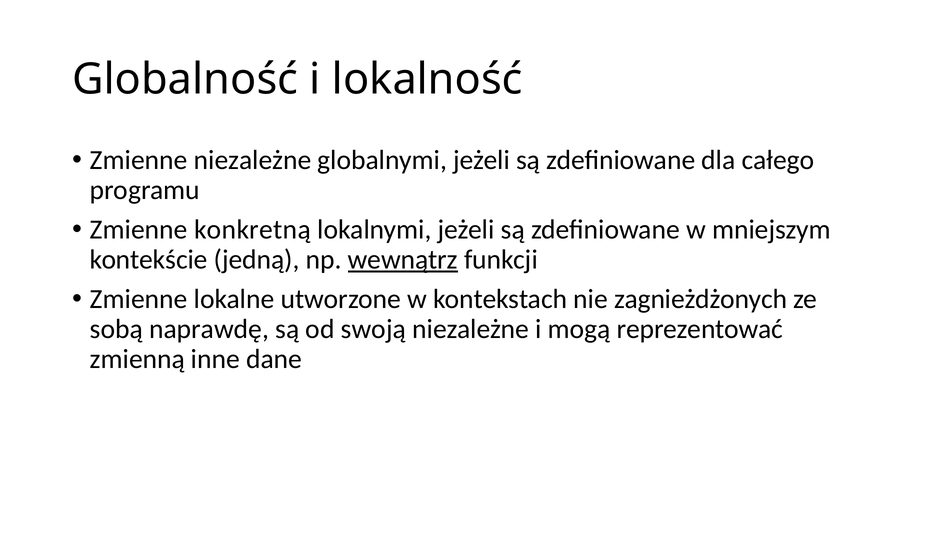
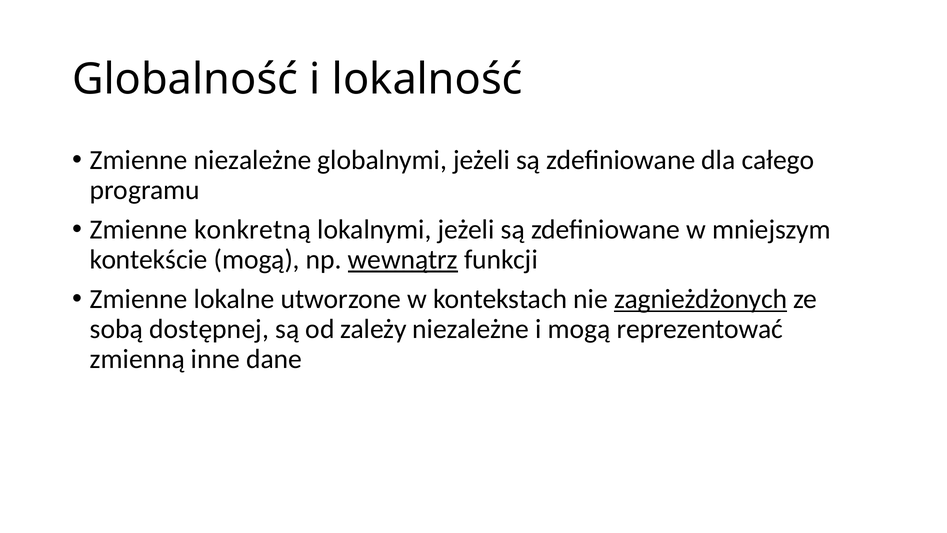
kontekście jedną: jedną -> mogą (257, 259)
zagnieżdżonych underline: none -> present (701, 299)
naprawdę: naprawdę -> dostępnej (209, 329)
swoją: swoją -> zależy (373, 329)
